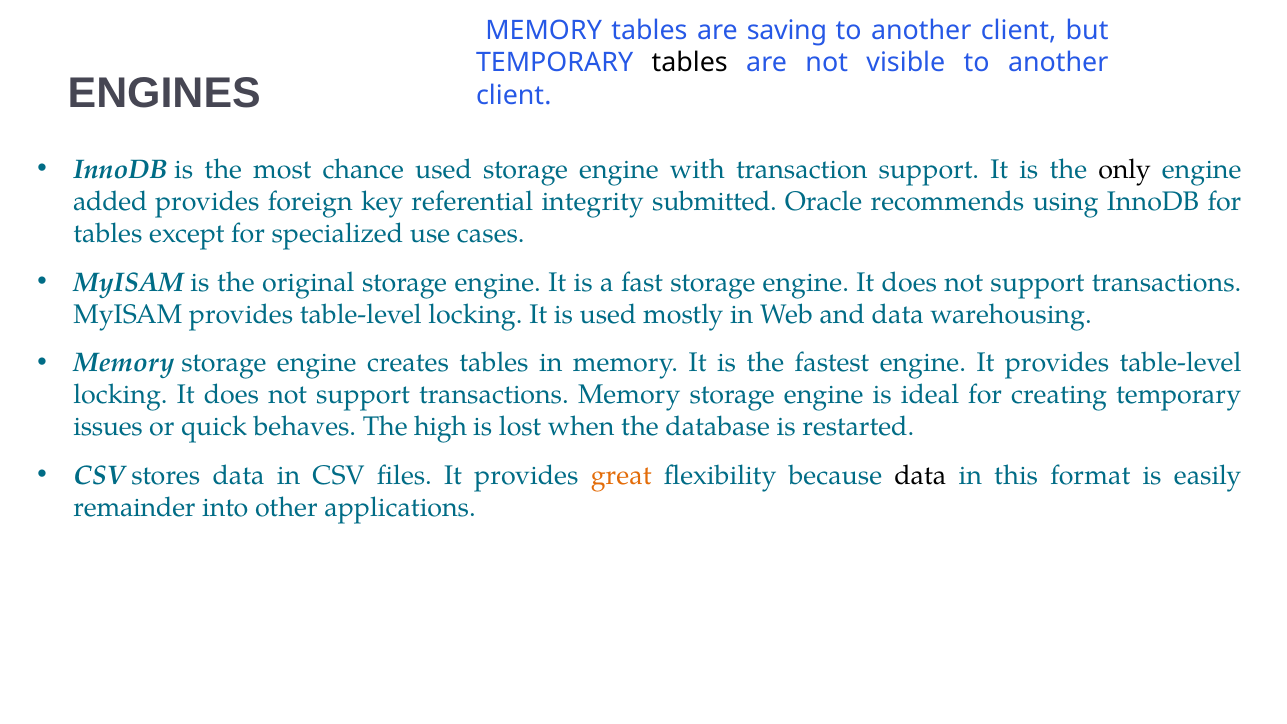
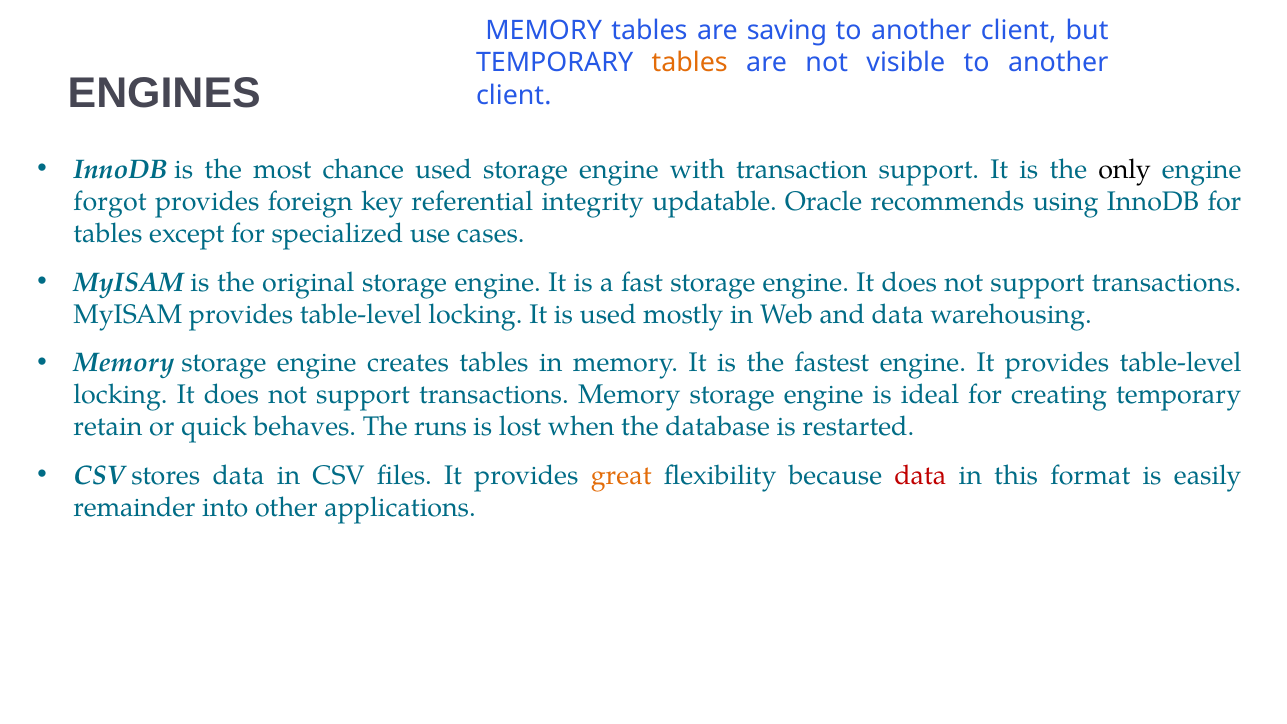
tables colour: black -> orange (690, 63)
added: added -> forgot (110, 202)
submitted: submitted -> updatable (715, 202)
issues: issues -> retain (108, 427)
high: high -> runs (441, 427)
data colour: black -> red (920, 475)
